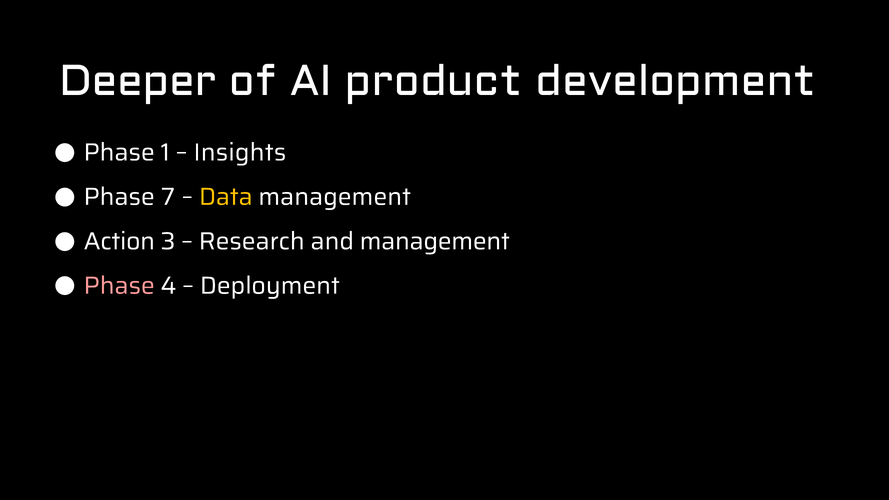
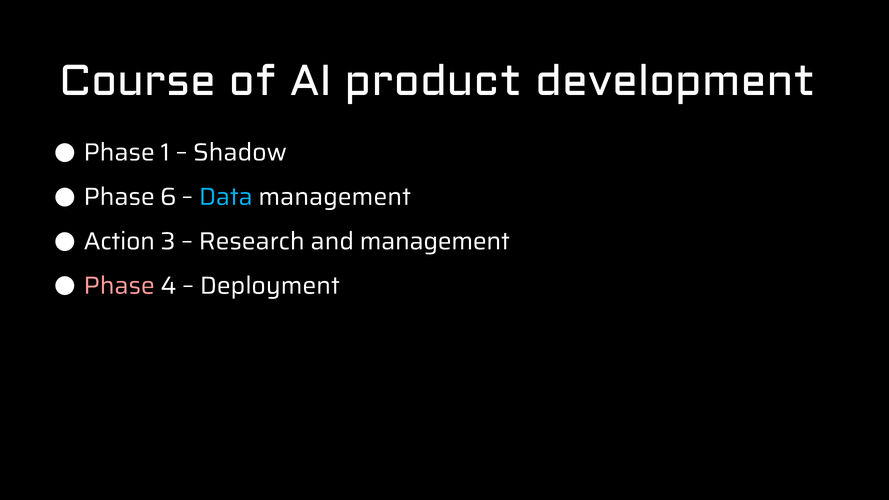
Deeper: Deeper -> Course (138, 81)
Insights: Insights -> Shadow (240, 152)
7: 7 -> 6 (168, 197)
Data colour: yellow -> light blue (226, 197)
